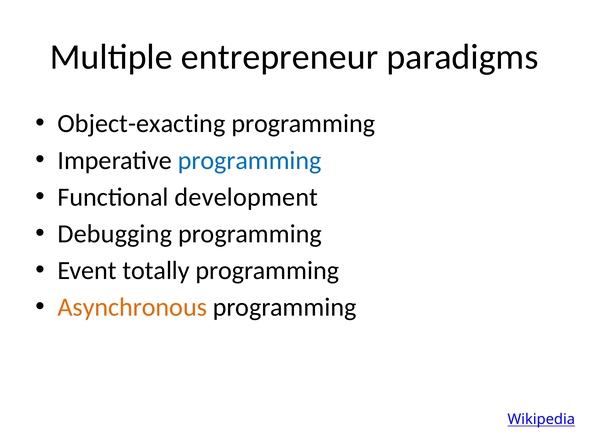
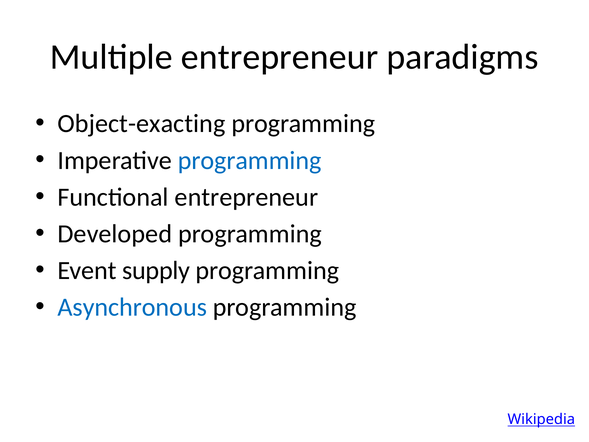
Functional development: development -> entrepreneur (246, 197)
Debugging: Debugging -> Developed (115, 234)
totally: totally -> supply (156, 270)
Asynchronous colour: orange -> blue (132, 307)
